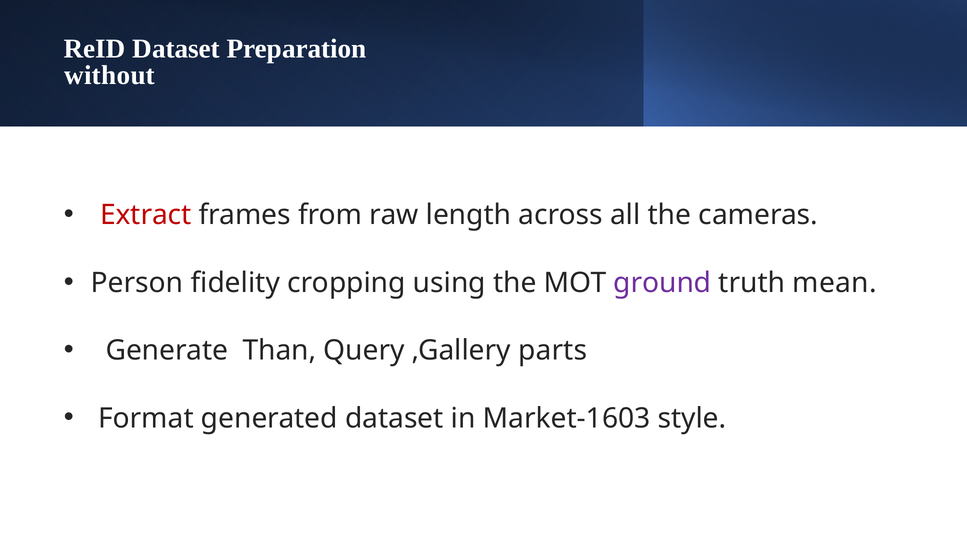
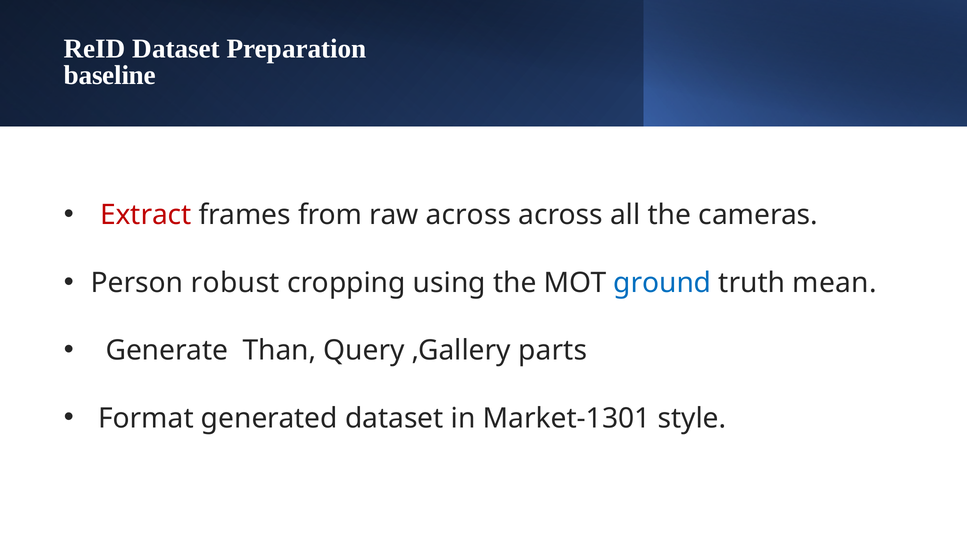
without: without -> baseline (110, 75)
raw length: length -> across (468, 215)
fidelity: fidelity -> robust (235, 283)
ground colour: purple -> blue (662, 283)
Market-1603: Market-1603 -> Market-1301 (567, 418)
